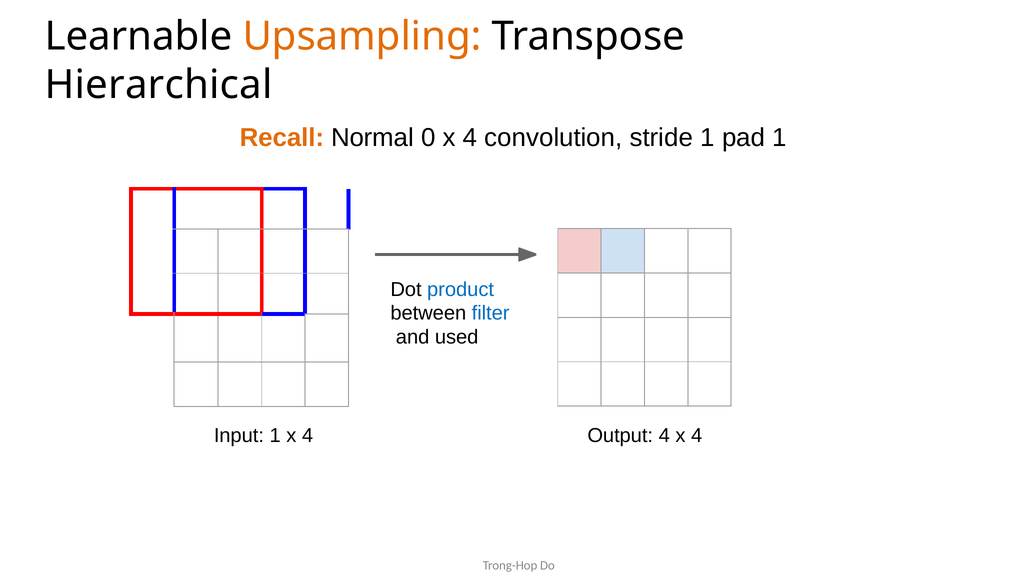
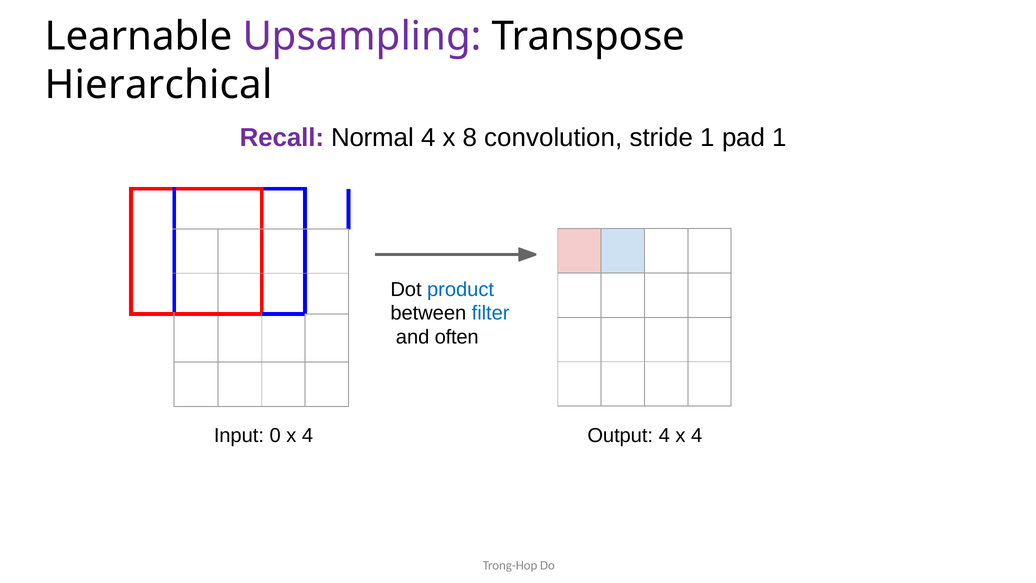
Upsampling colour: orange -> purple (362, 36)
Recall colour: orange -> purple (282, 138)
Normal 0: 0 -> 4 (428, 138)
4: 4 -> 8 (470, 138)
used: used -> often (457, 337)
Input 1: 1 -> 0 (275, 435)
